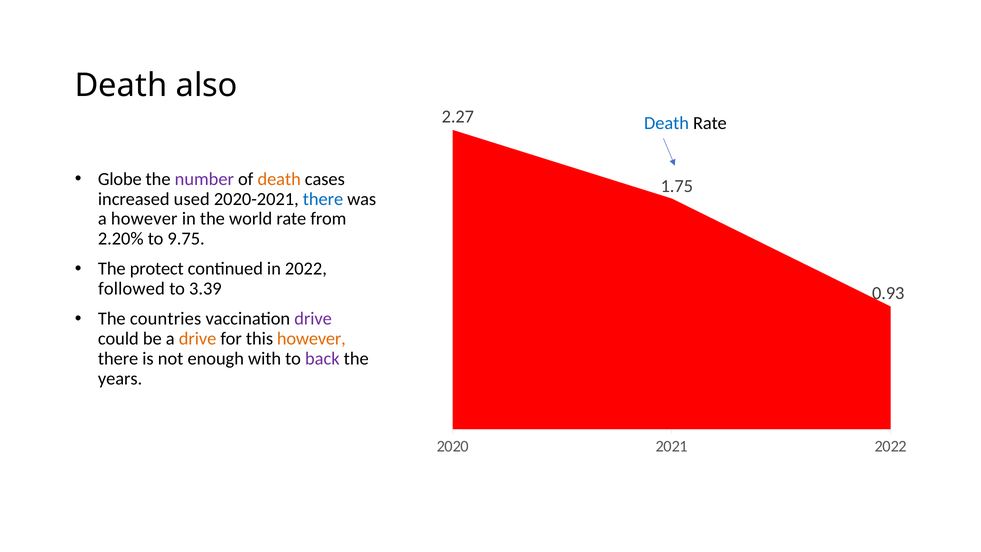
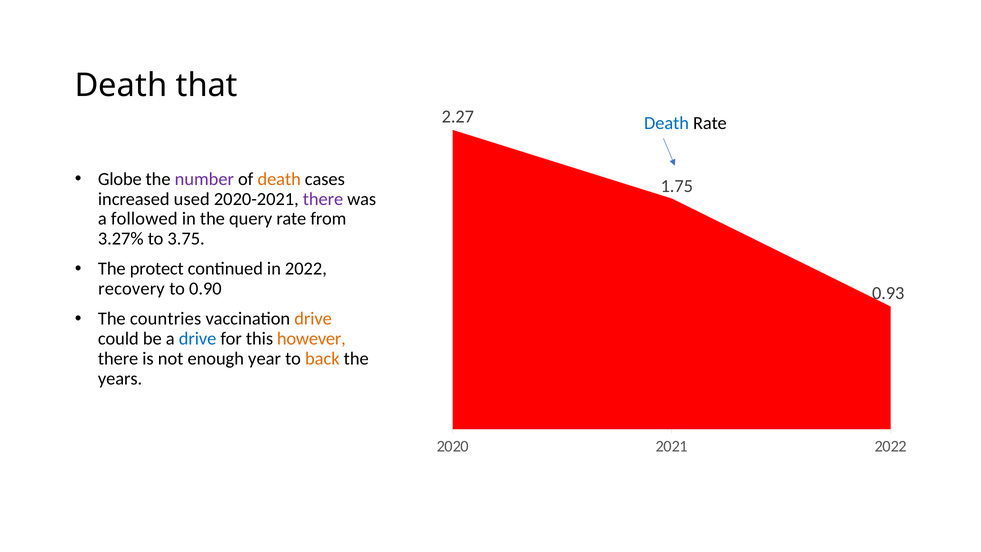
also: also -> that (207, 85)
there colour: blue -> purple (323, 199)
a however: however -> followed (144, 219)
world: world -> query (251, 219)
2.20%: 2.20% -> 3.27% (121, 239)
9.75: 9.75 -> 3.75 (186, 239)
followed: followed -> recovery (131, 289)
3.39: 3.39 -> 0.90 (205, 289)
drive colour: purple -> orange (313, 319)
drive colour: orange -> blue (198, 339)
with: with -> year (265, 358)
back colour: purple -> orange (322, 358)
